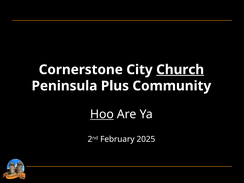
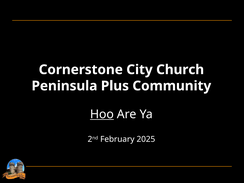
Church underline: present -> none (180, 70)
